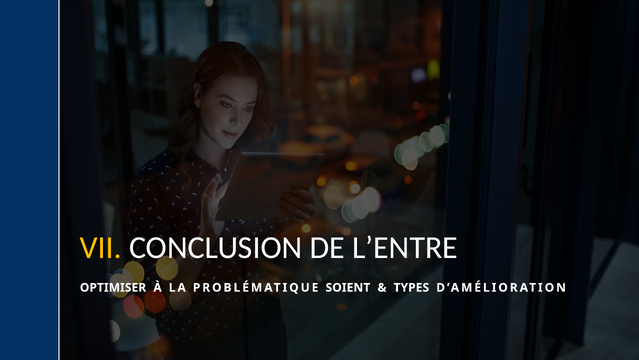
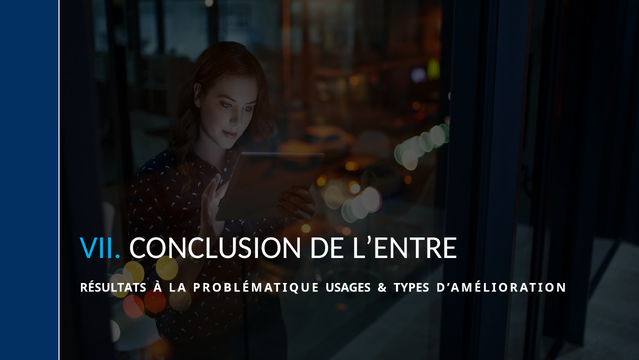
VII colour: yellow -> light blue (101, 248)
OPTIMISER: OPTIMISER -> RÉSULTATS (113, 287)
SOIENT: SOIENT -> USAGES (348, 287)
